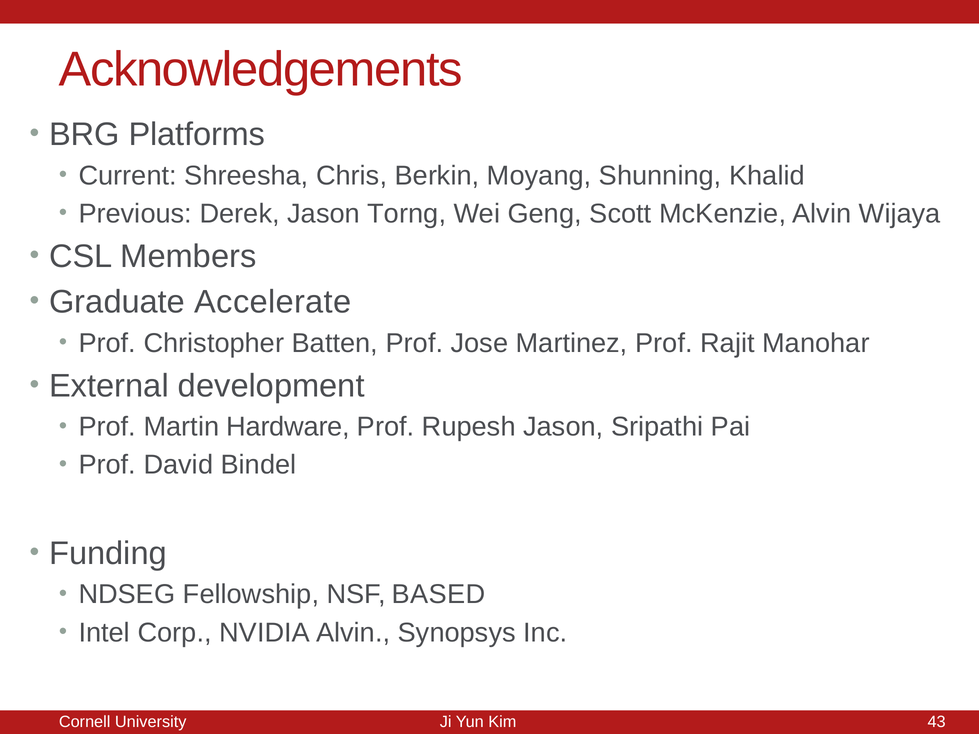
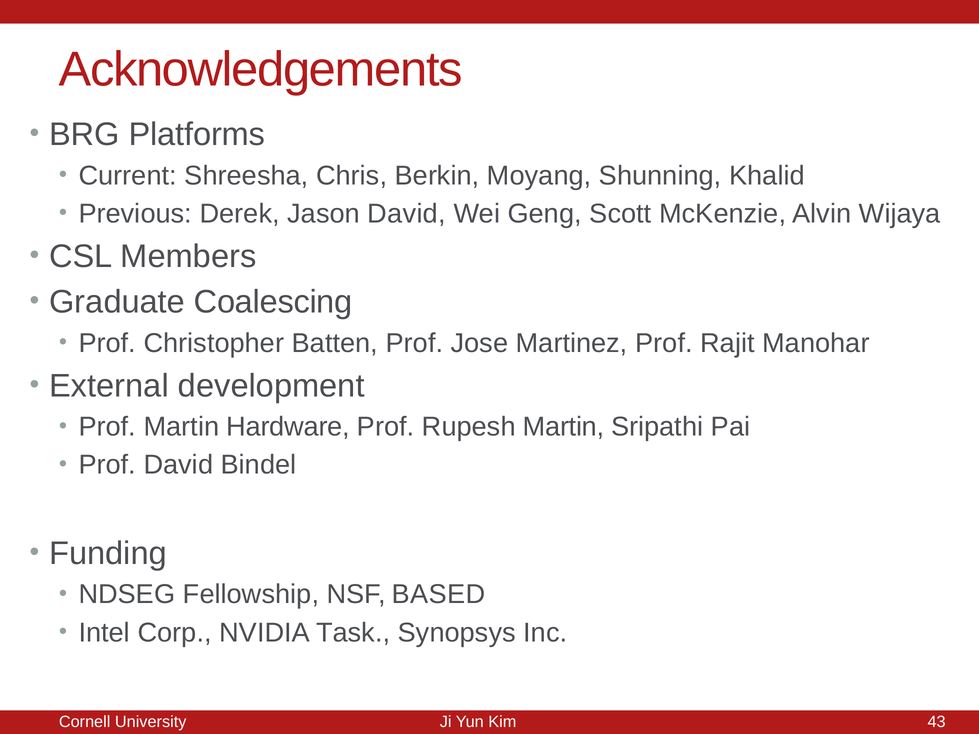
Jason Torng: Torng -> David (407, 214)
Accelerate: Accelerate -> Coalescing (273, 302)
Rupesh Jason: Jason -> Martin (563, 427)
NVIDIA Alvin: Alvin -> Task (353, 633)
